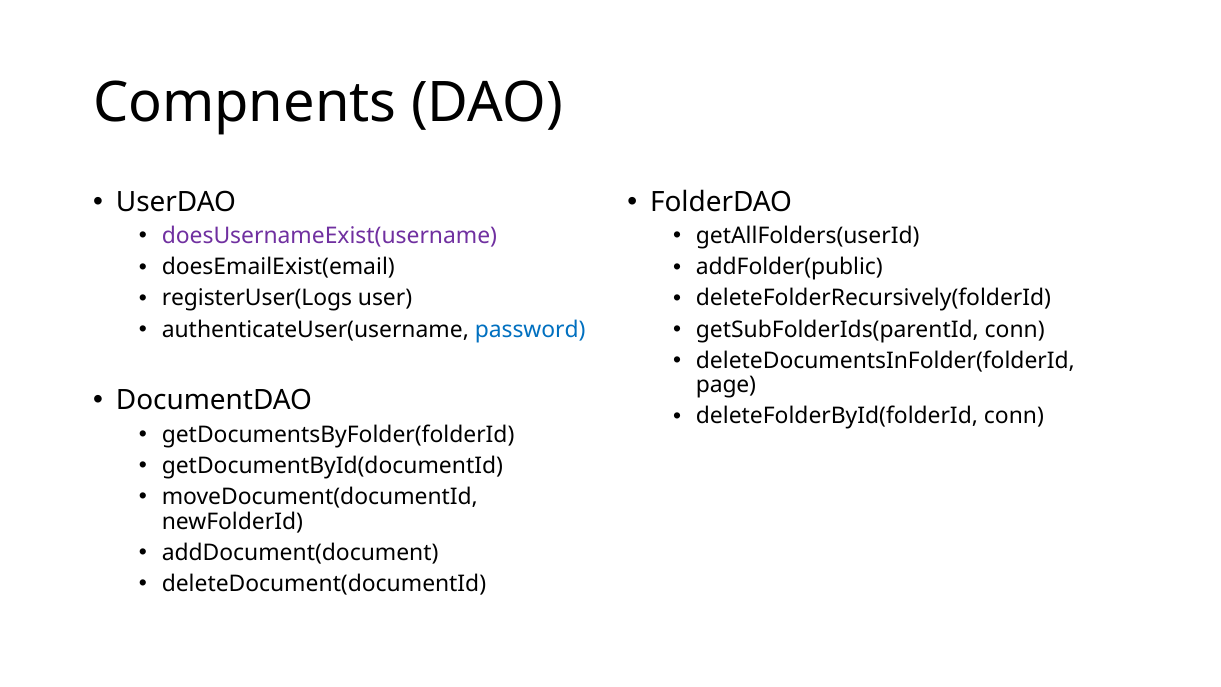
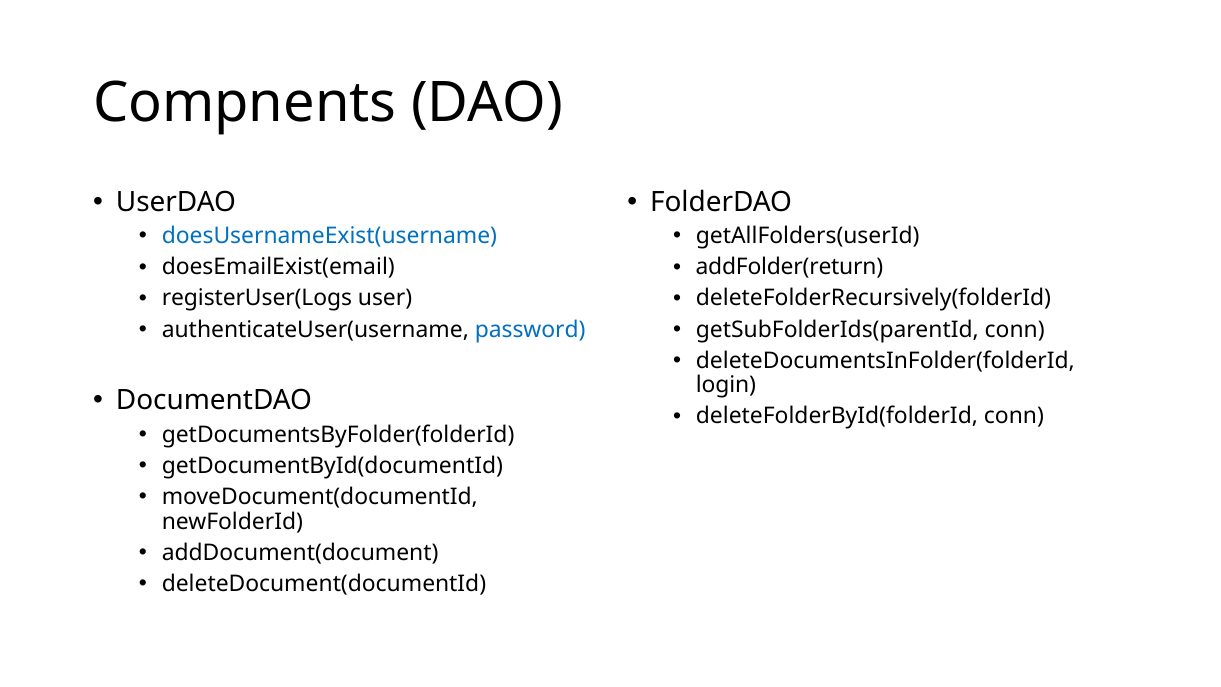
doesUsernameExist(username colour: purple -> blue (329, 236)
addFolder(public: addFolder(public -> addFolder(return (789, 267)
page: page -> login (726, 385)
